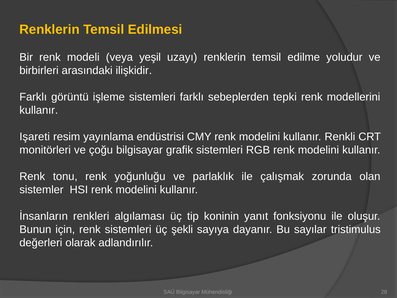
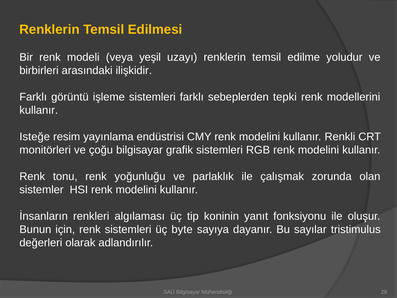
Işareti: Işareti -> Isteğe (35, 136)
şekli: şekli -> byte (182, 229)
